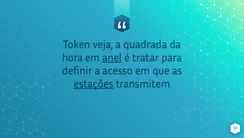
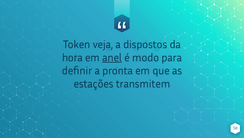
quadrada: quadrada -> dispostos (145, 44)
tratar: tratar -> modo (146, 57)
acesso: acesso -> pronta (118, 70)
estações underline: present -> none (93, 83)
